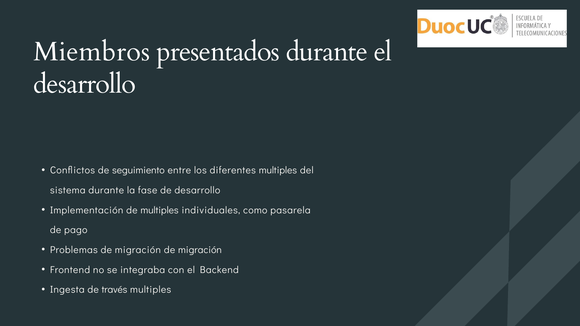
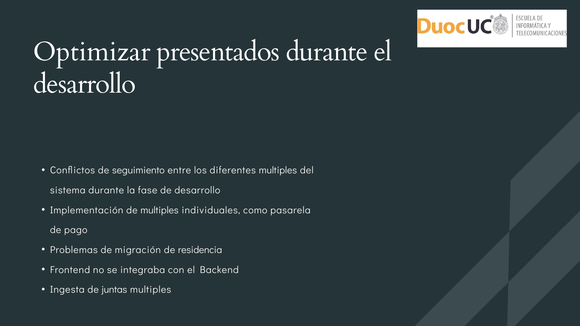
Miembros: Miembros -> Optimizar (92, 52)
migración de migración: migración -> residencia (200, 250)
través: través -> juntas (114, 290)
